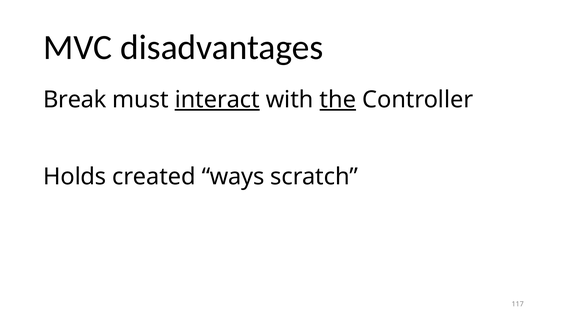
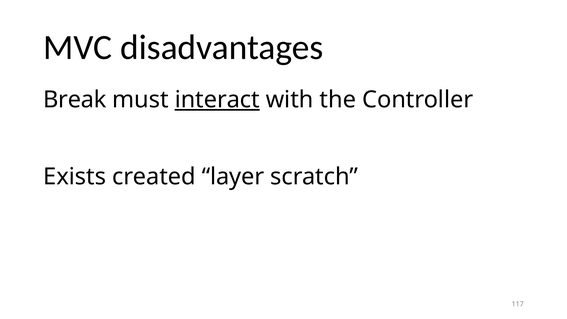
the underline: present -> none (338, 100)
Holds: Holds -> Exists (75, 177)
ways: ways -> layer (233, 177)
